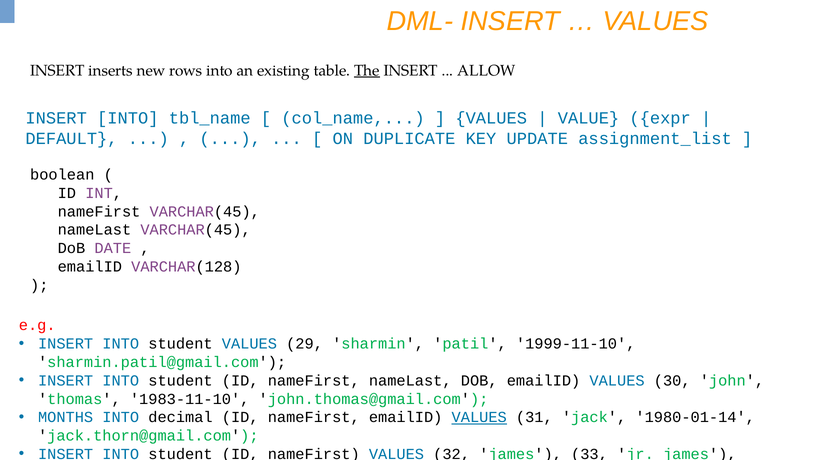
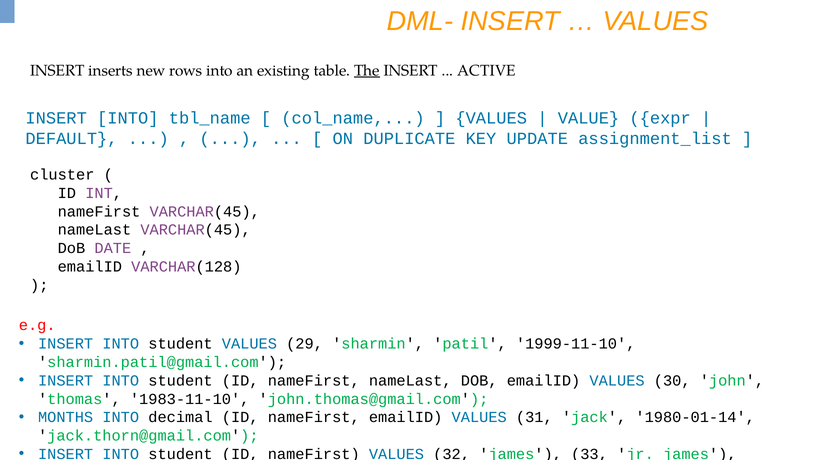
ALLOW: ALLOW -> ACTIVE (486, 71)
boolean: boolean -> cluster (62, 174)
VALUES underline: present -> none (479, 417)
